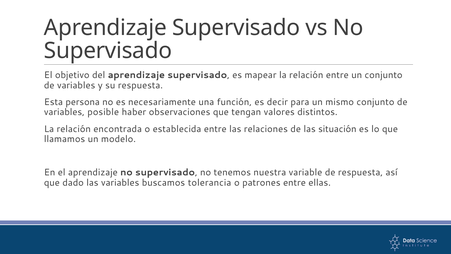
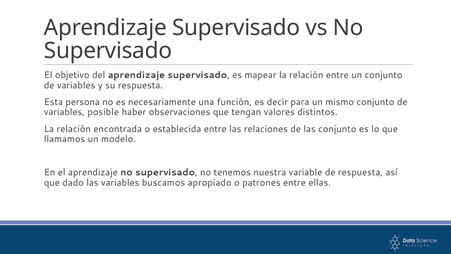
las situación: situación -> conjunto (337, 129)
tolerancia: tolerancia -> apropiado (210, 182)
